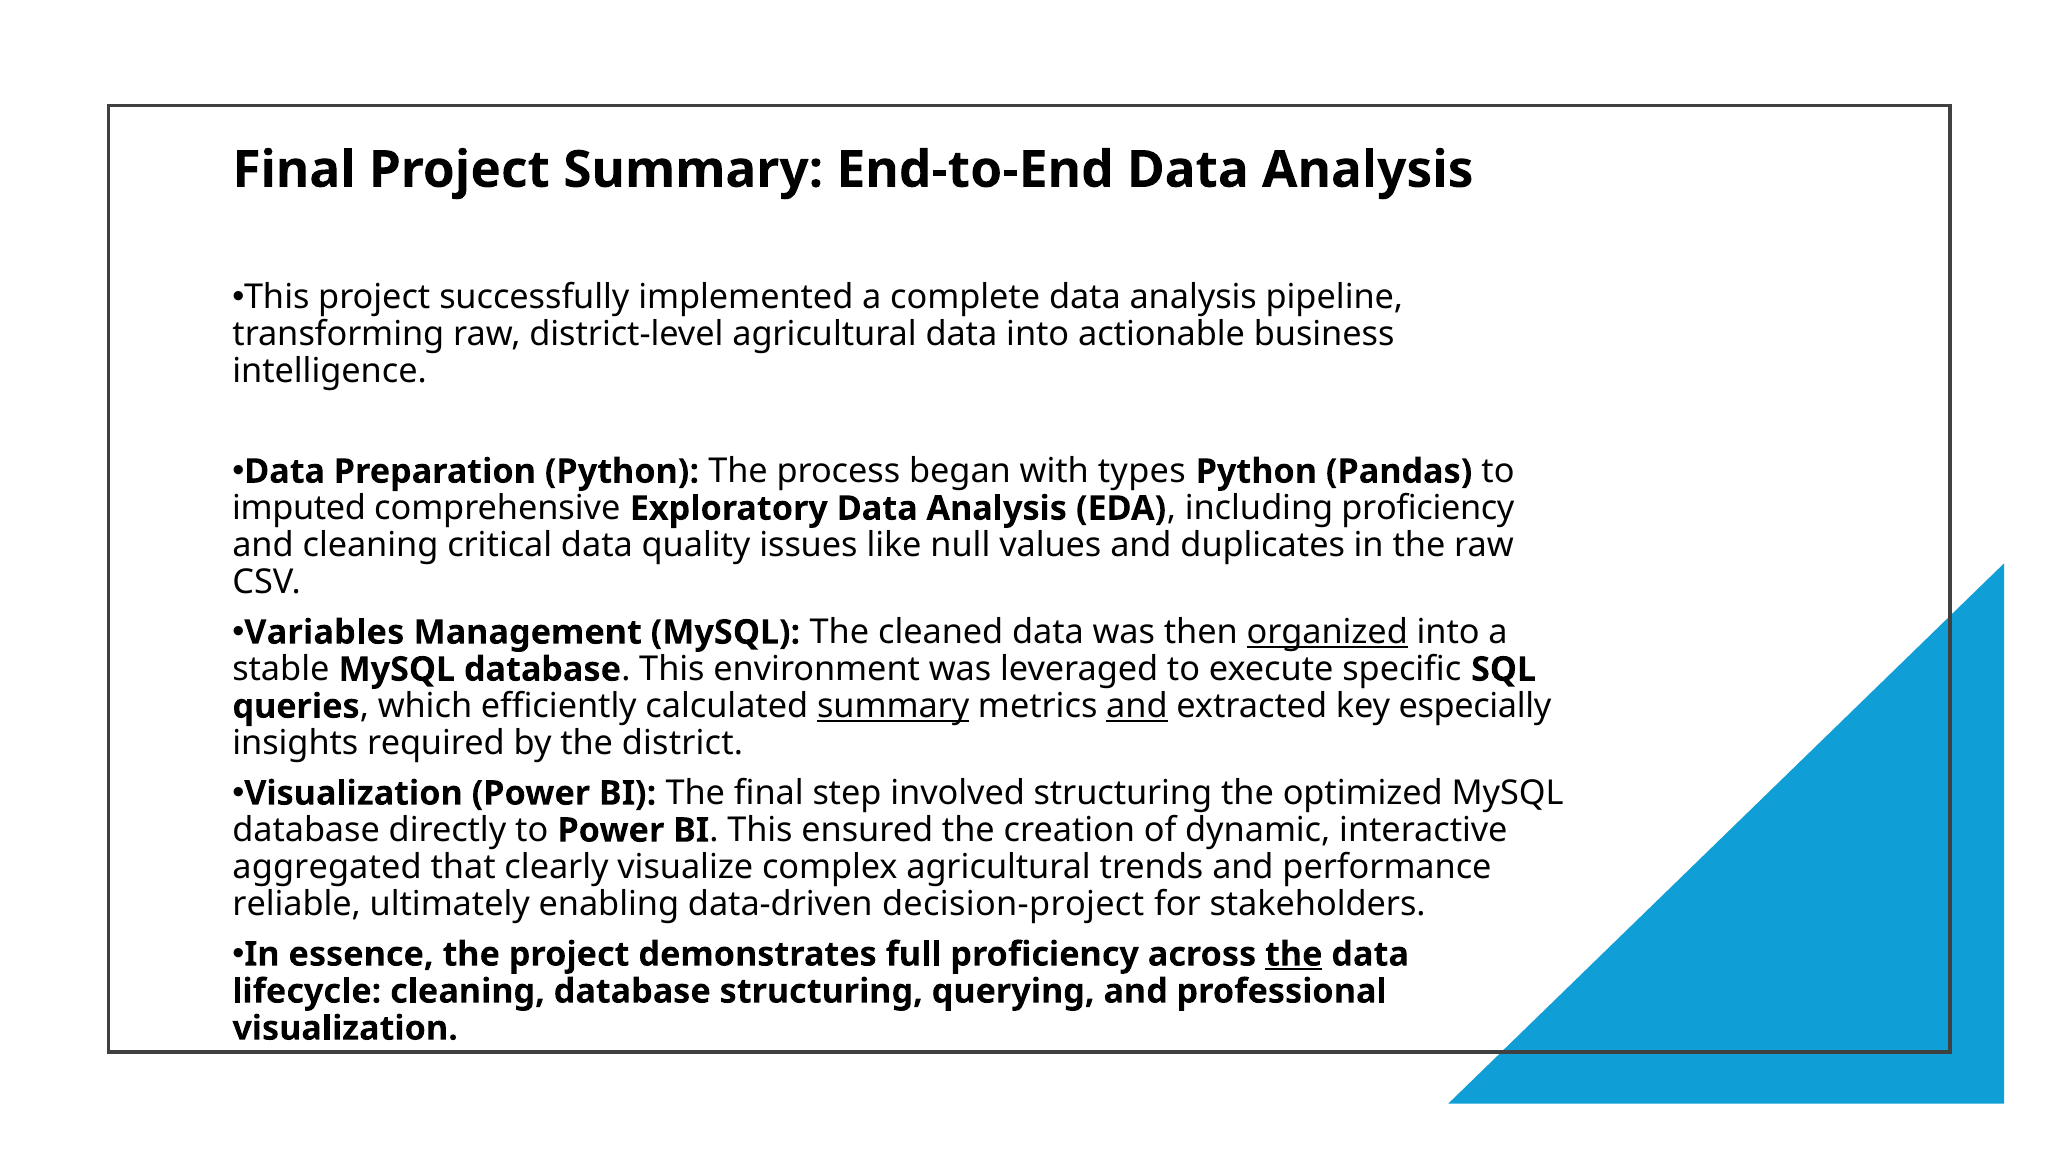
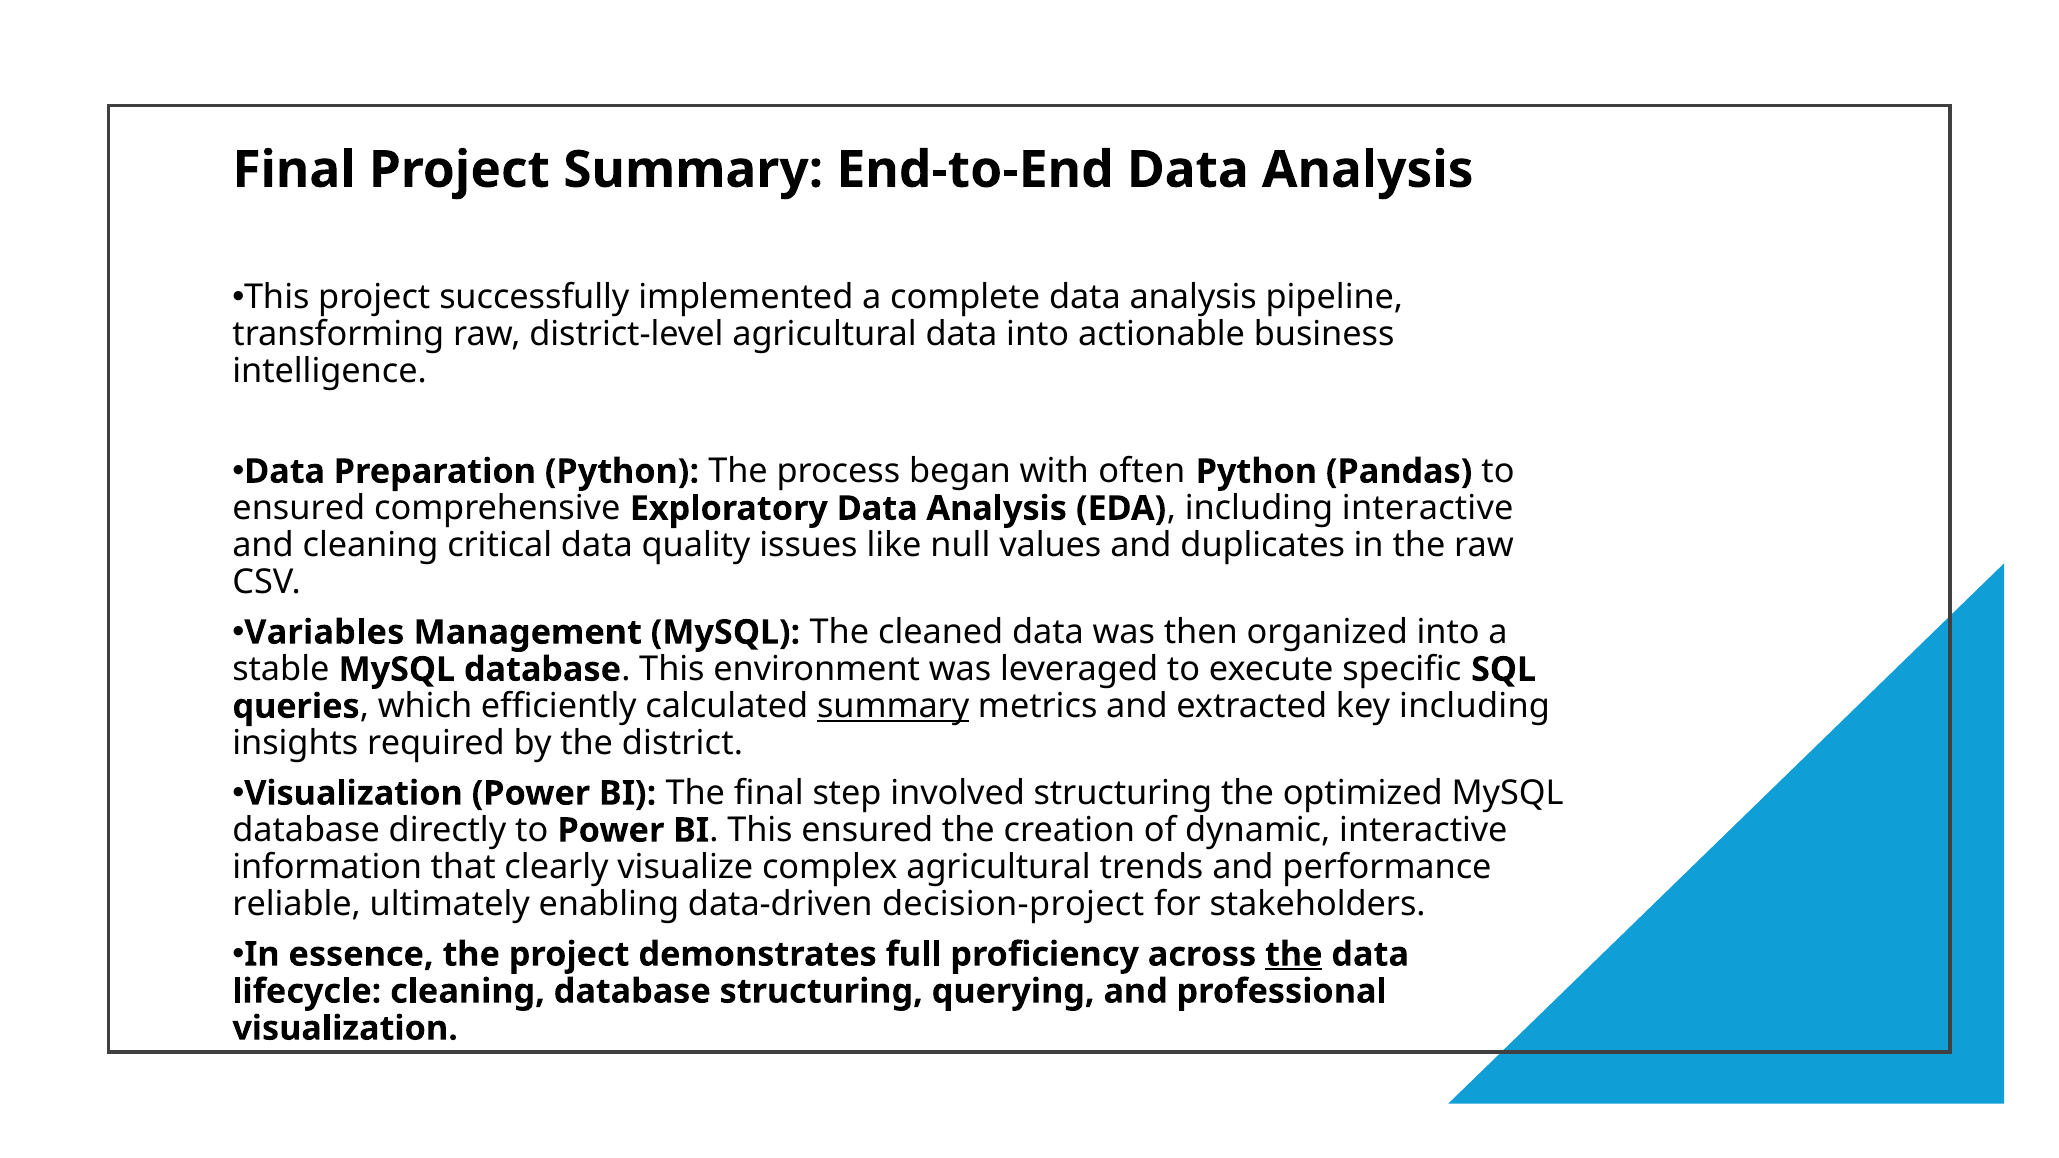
types: types -> often (1142, 472)
imputed: imputed -> ensured (299, 509)
including proficiency: proficiency -> interactive (1428, 509)
organized underline: present -> none (1327, 633)
and underline: present -> none (1137, 707)
key especially: especially -> including (1475, 707)
aggregated: aggregated -> information (327, 868)
